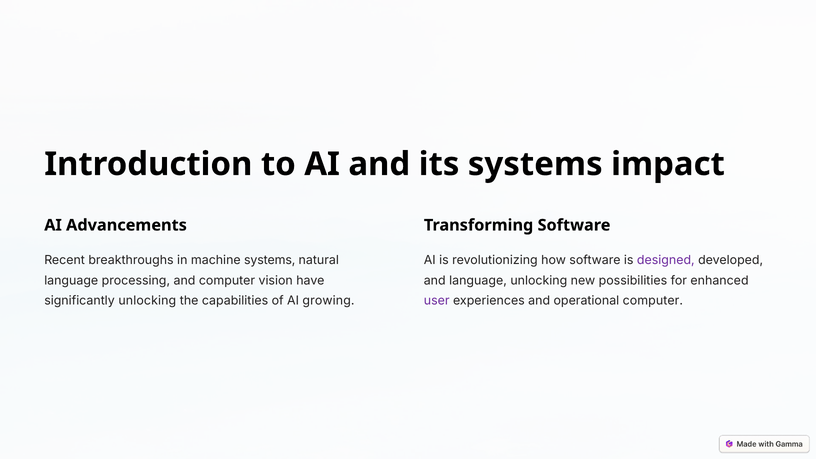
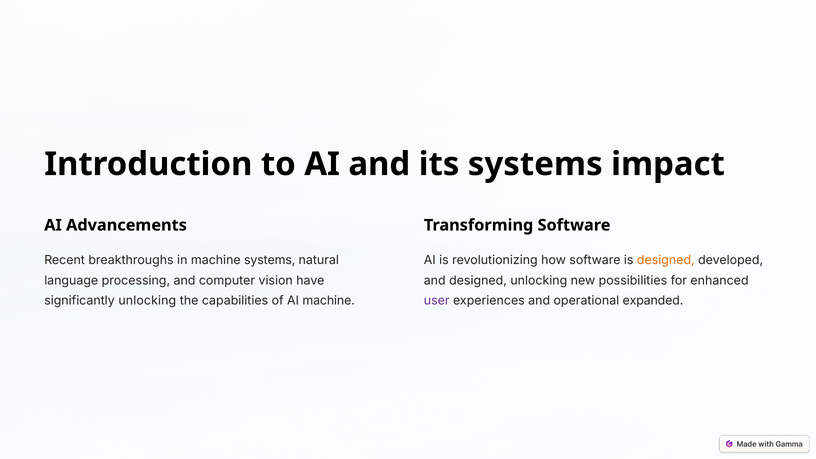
designed colour: purple -> orange (666, 260)
and language: language -> designed (478, 280)
AI growing: growing -> machine (329, 301)
operational computer: computer -> expanded (653, 301)
